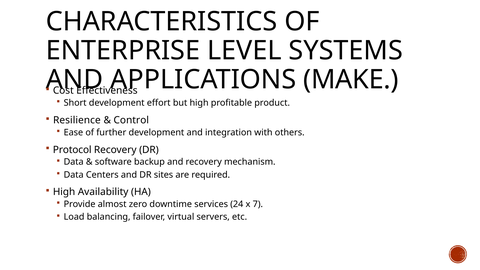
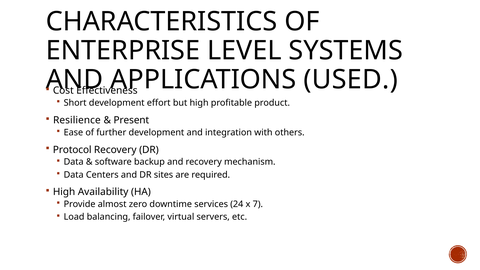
MAKE: MAKE -> USED (351, 80)
Control: Control -> Present (131, 120)
